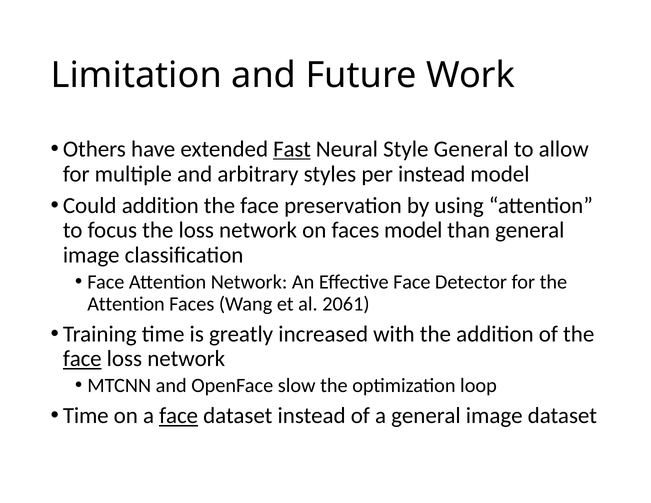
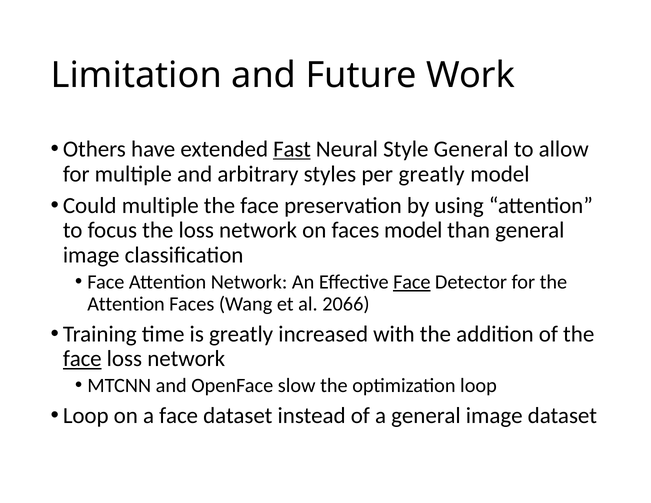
per instead: instead -> greatly (432, 174)
Could addition: addition -> multiple (160, 206)
Face underline: none -> present (412, 282)
2061: 2061 -> 2066 (346, 304)
Time: Time -> Loop (86, 416)
face underline: present -> none (179, 416)
